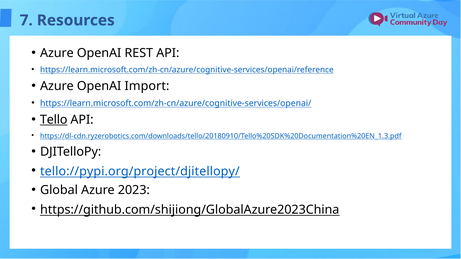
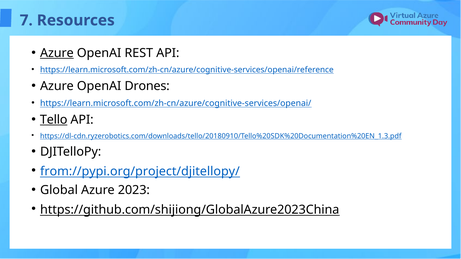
Azure underline: none -> present (57, 53)
Import: Import -> Drones (147, 86)
tello://pypi.org/project/djitellopy/: tello://pypi.org/project/djitellopy/ -> from://pypi.org/project/djitellopy/ (140, 172)
